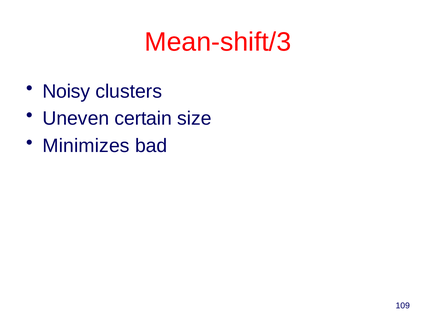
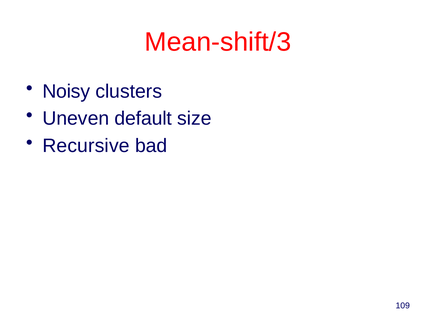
certain: certain -> default (143, 119)
Minimizes: Minimizes -> Recursive (86, 146)
